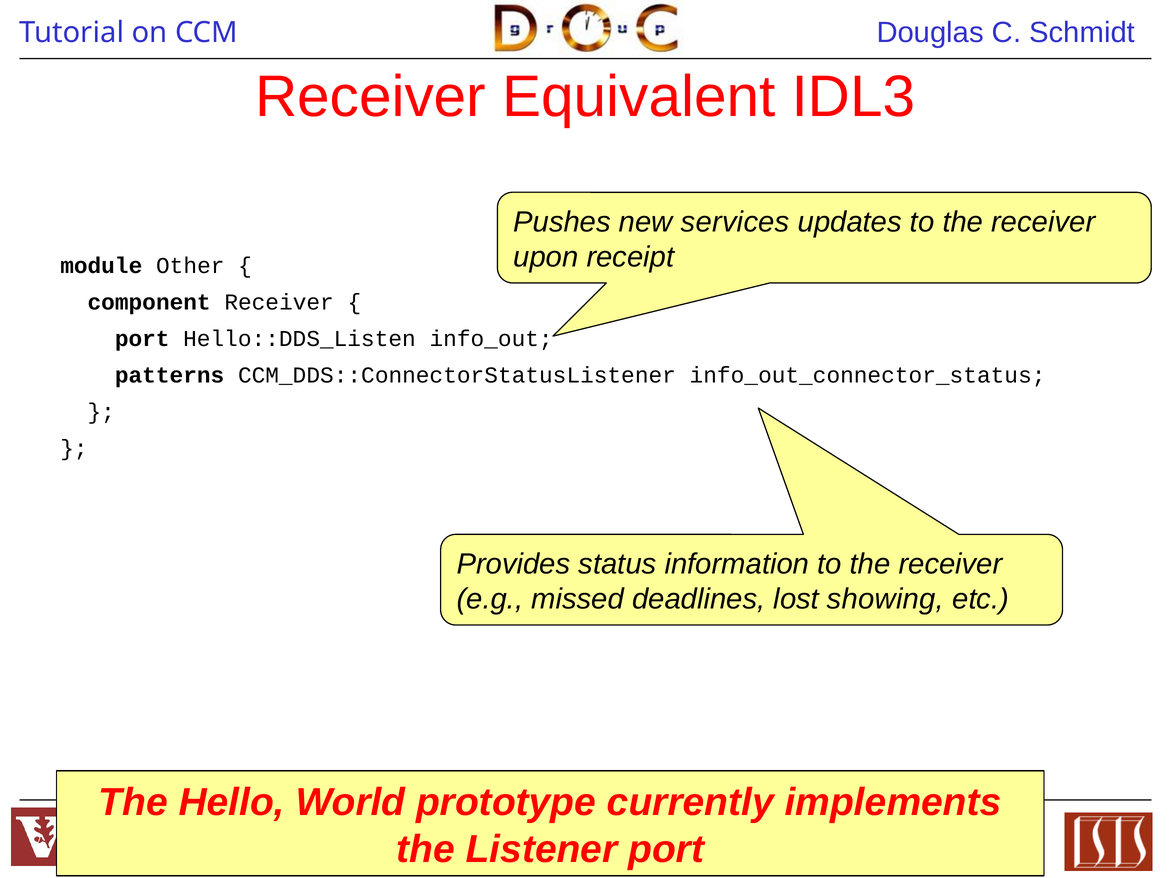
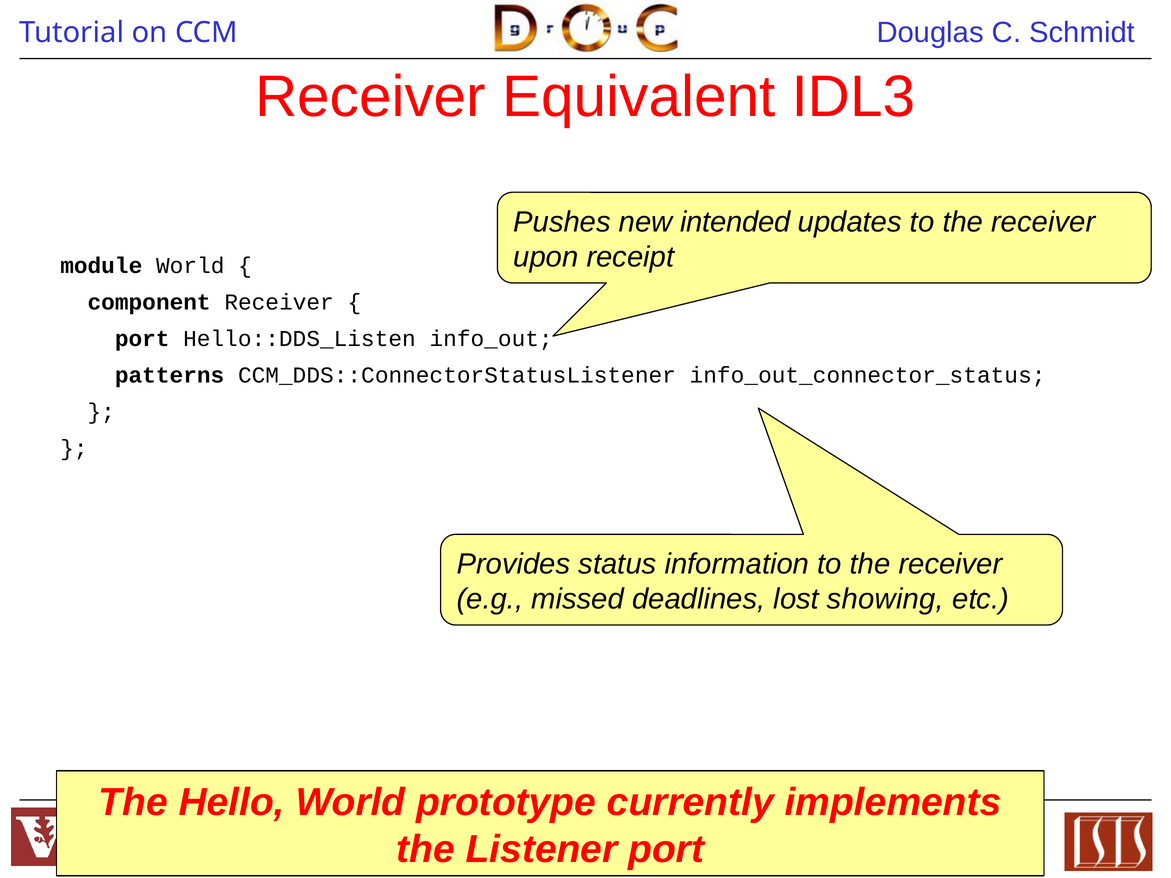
services: services -> intended (735, 222)
module Other: Other -> World (190, 266)
